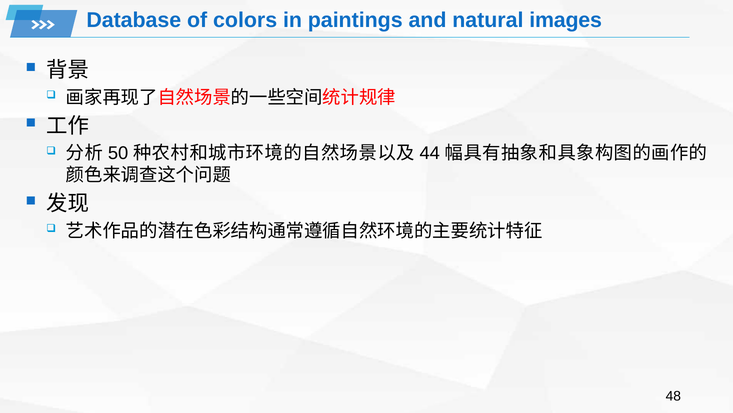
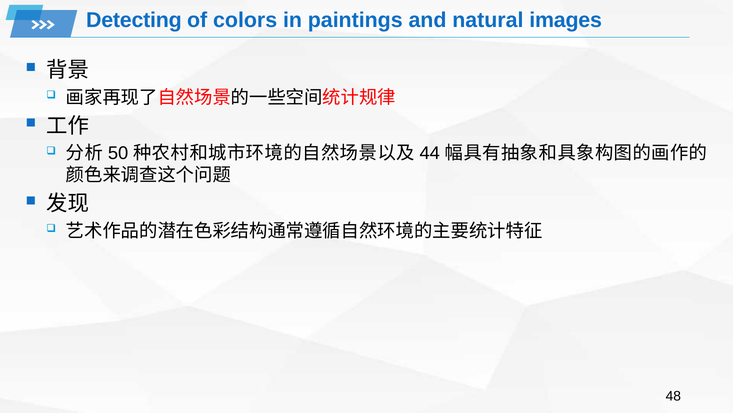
Database: Database -> Detecting (134, 20)
